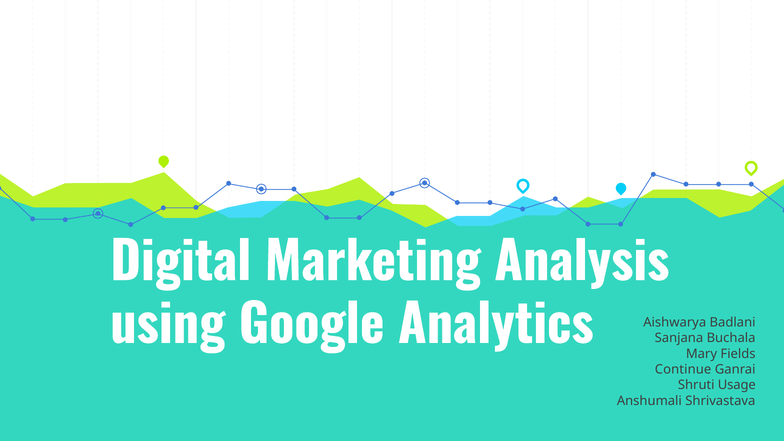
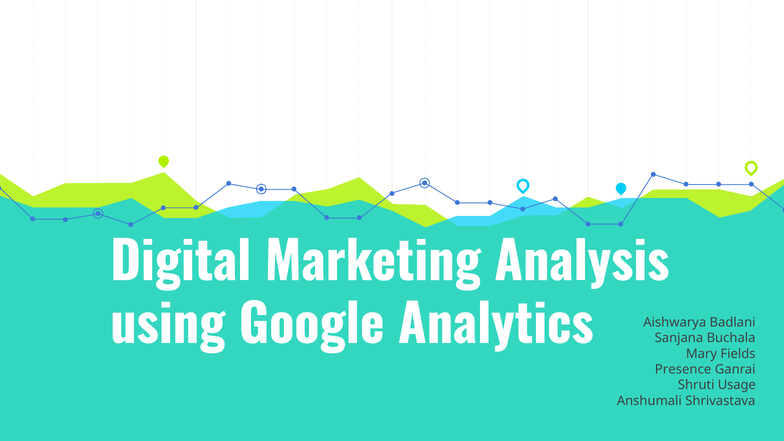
Continue: Continue -> Presence (683, 370)
